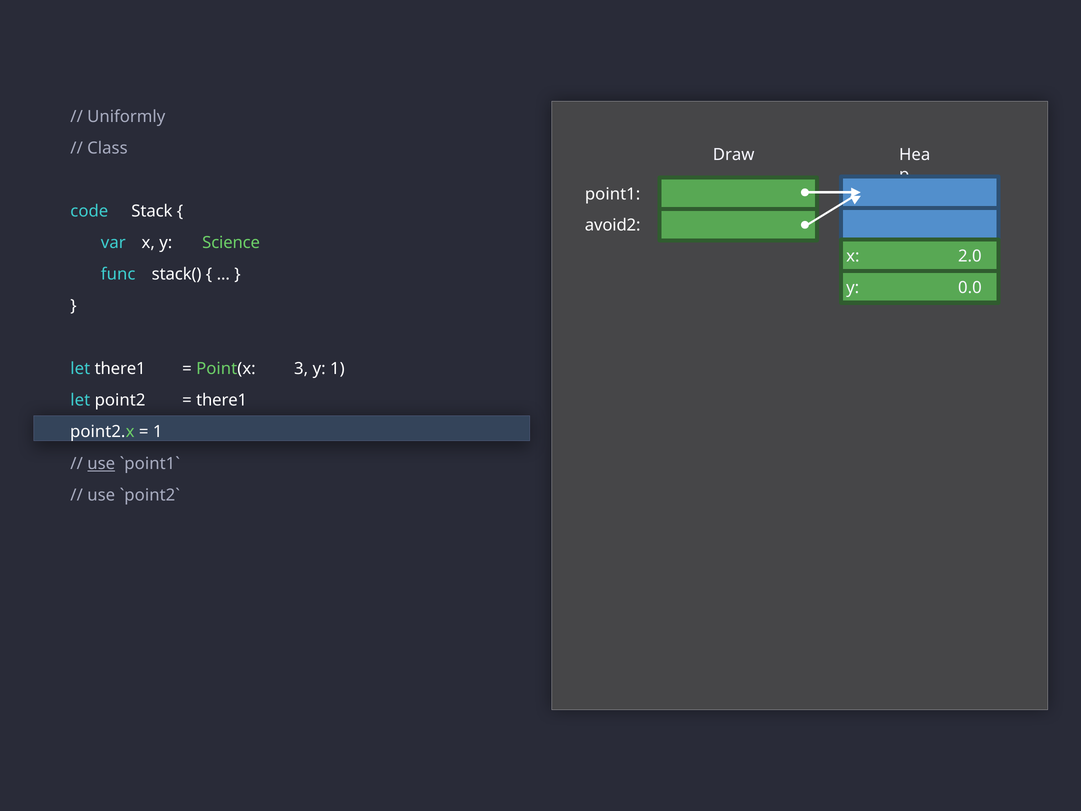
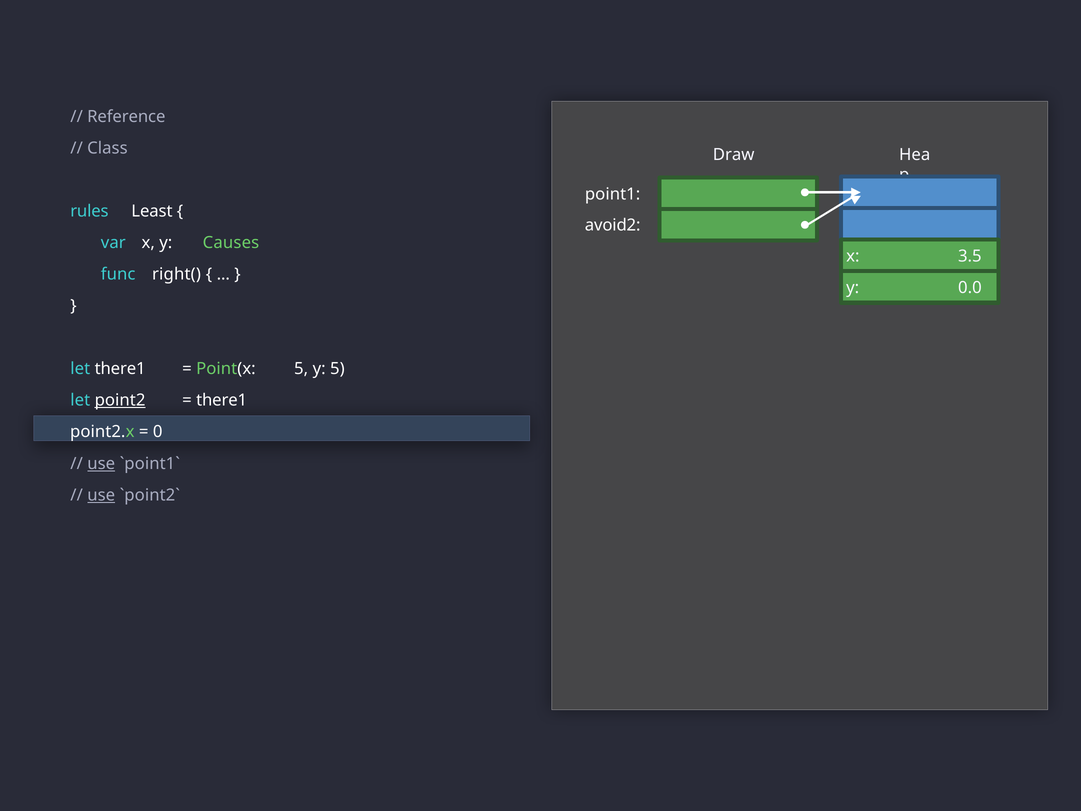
Uniformly: Uniformly -> Reference (126, 117)
code: code -> rules (89, 211)
Stack: Stack -> Least (152, 211)
Science: Science -> Causes (231, 243)
2.0: 2.0 -> 3.5 (970, 256)
stack(: stack( -> right( (176, 274)
3: 3 -> 5 (301, 369)
y 1: 1 -> 5 (337, 369)
point2 underline: none -> present (120, 400)
1: 1 -> 0 (158, 432)
use underline: none -> present (101, 495)
